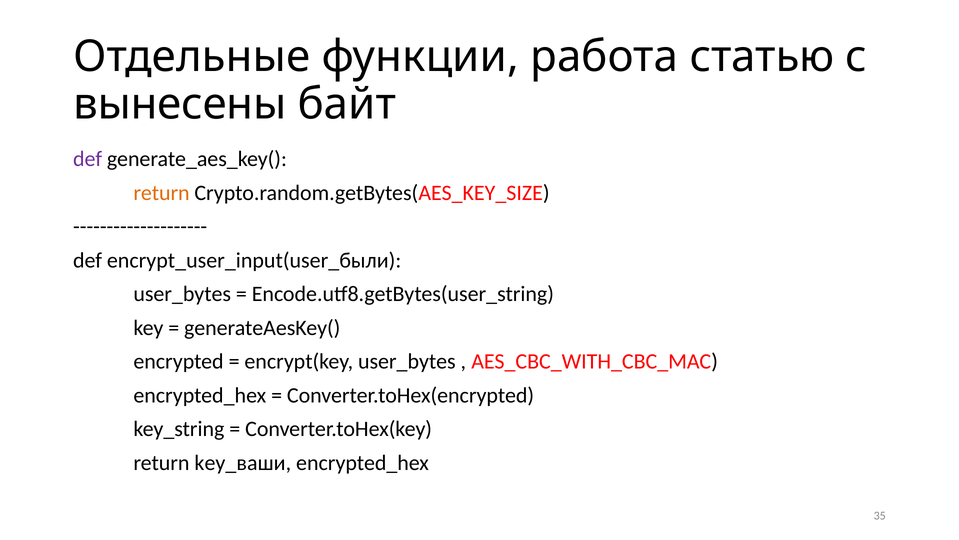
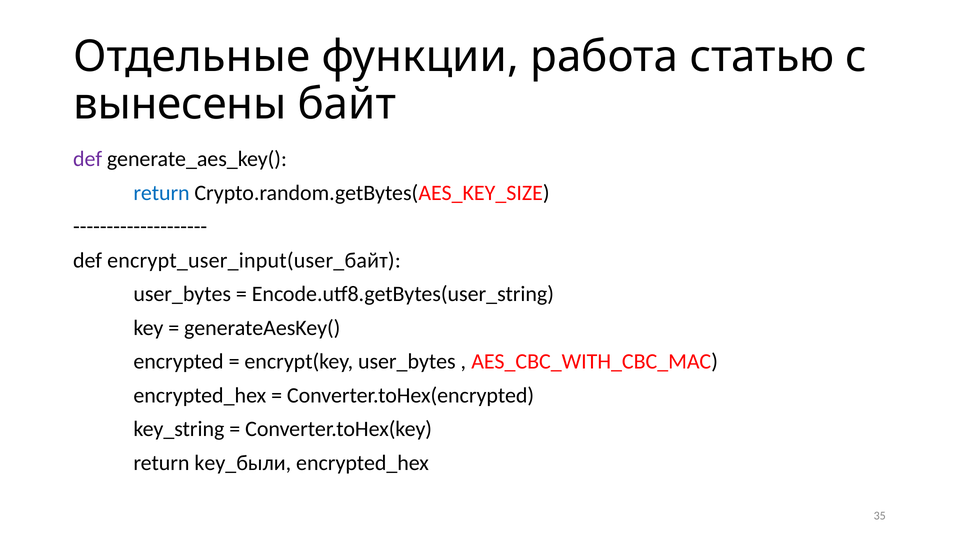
return colour: orange -> blue (162, 193)
encrypt_user_input(user_были: encrypt_user_input(user_были -> encrypt_user_input(user_байт (254, 260)
key_ваши: key_ваши -> key_были (243, 462)
